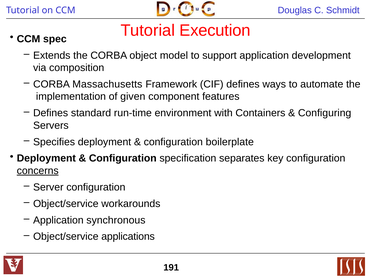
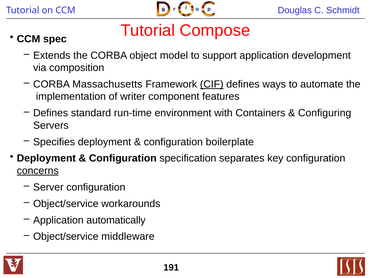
Execution: Execution -> Compose (215, 31)
CIF underline: none -> present (212, 84)
given: given -> writer (133, 97)
synchronous: synchronous -> automatically (116, 220)
applications: applications -> middleware (128, 237)
